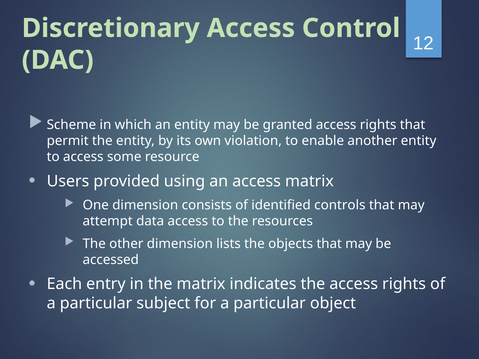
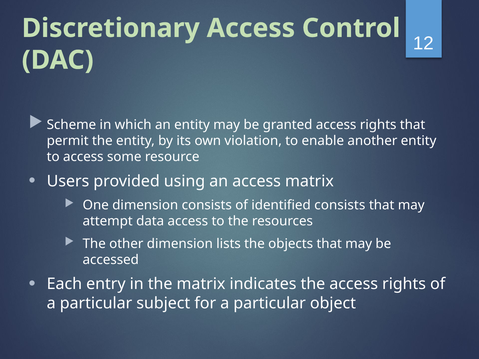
identified controls: controls -> consists (340, 205)
